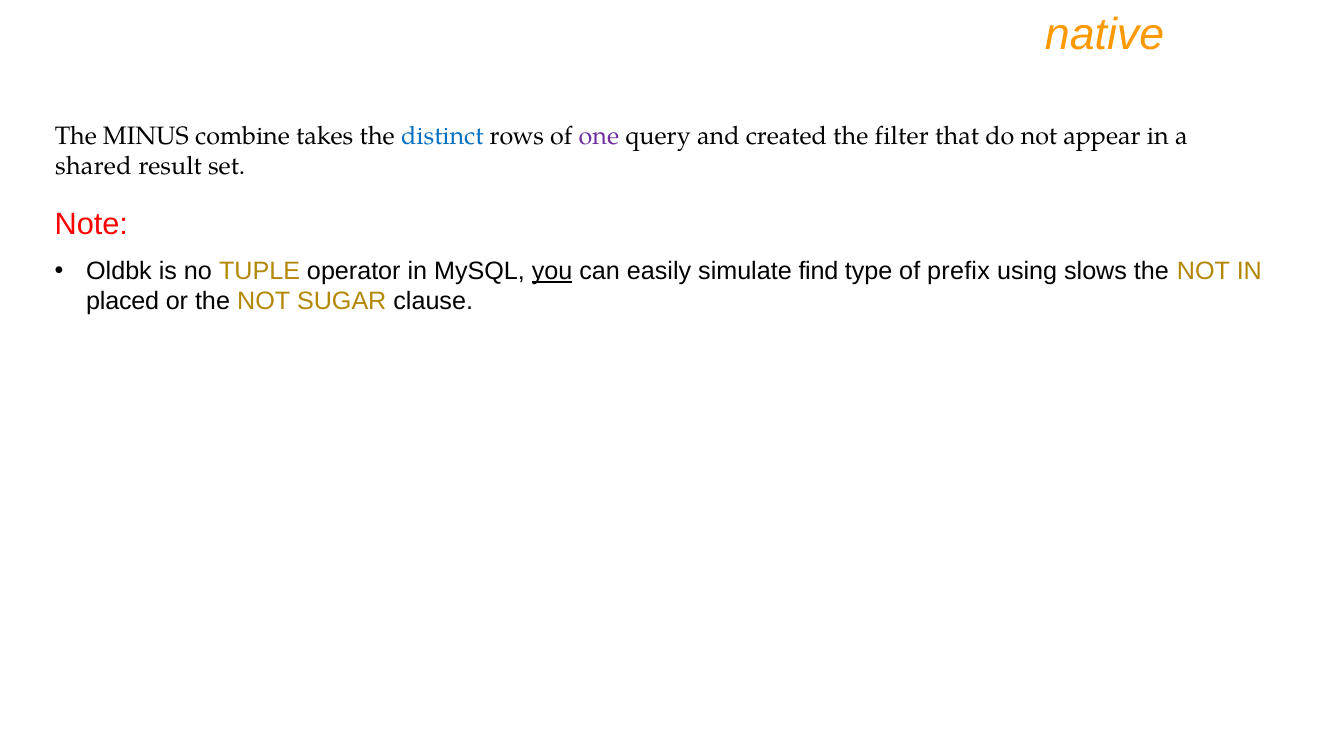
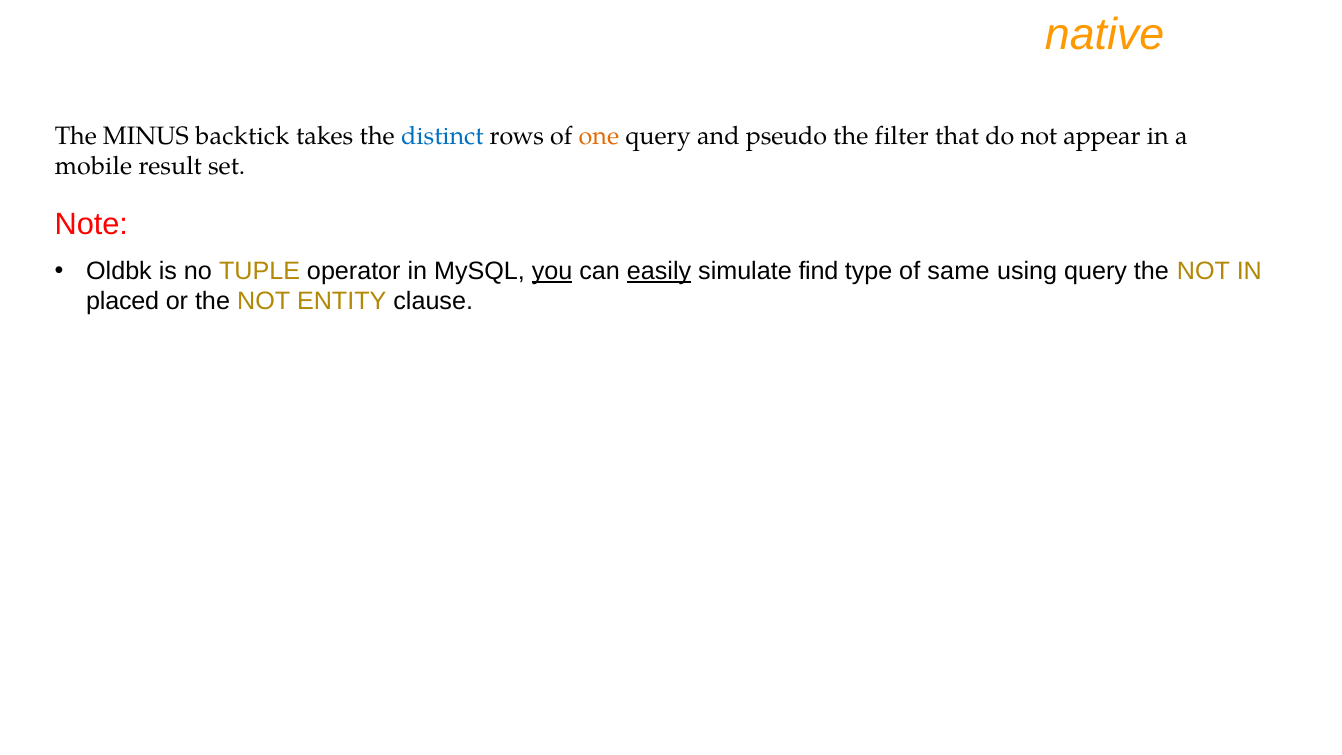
combine: combine -> backtick (242, 136)
one colour: purple -> orange (599, 136)
created: created -> pseudo (786, 136)
shared: shared -> mobile (93, 166)
easily underline: none -> present (659, 271)
prefix: prefix -> same (959, 271)
using slows: slows -> query (1096, 271)
SUGAR: SUGAR -> ENTITY (342, 301)
